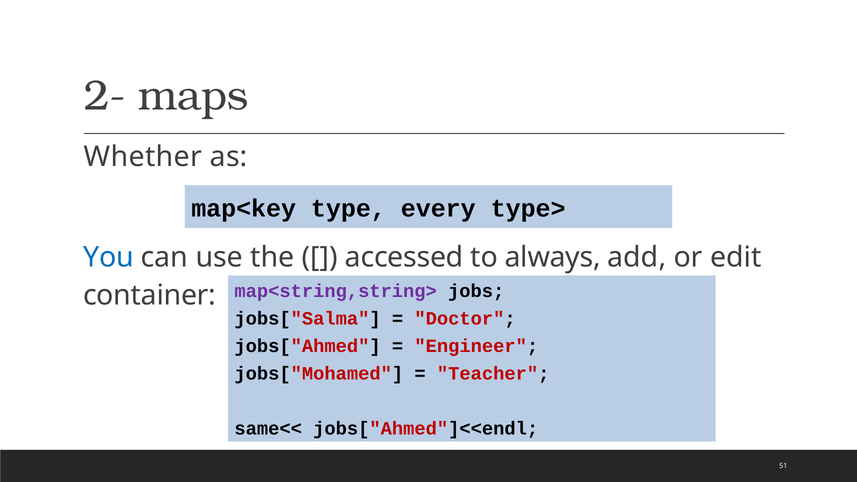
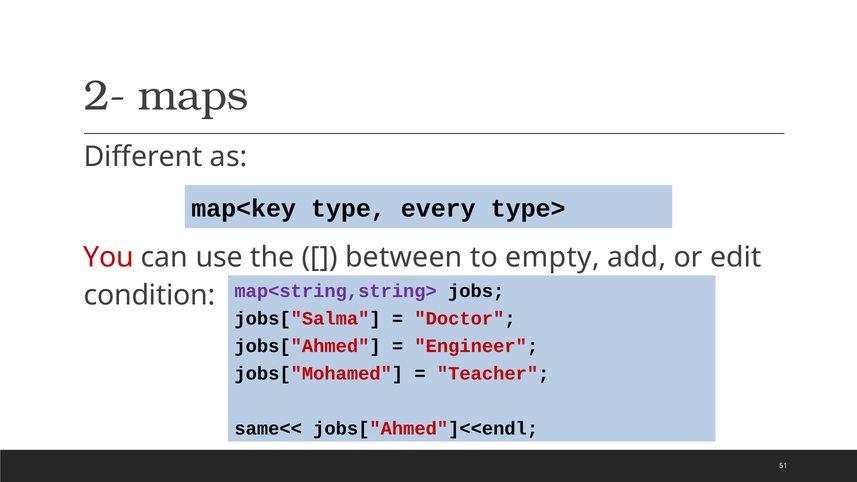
Whether: Whether -> Different (143, 157)
You colour: blue -> red (109, 257)
accessed: accessed -> between (404, 257)
always: always -> empty (553, 257)
container: container -> condition (150, 295)
